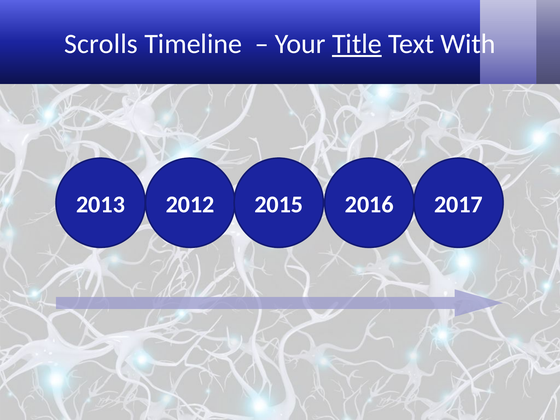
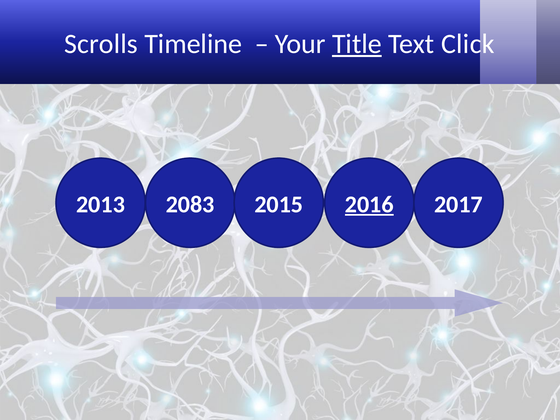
With: With -> Click (468, 44)
2012: 2012 -> 2083 (190, 204)
2016 underline: none -> present (369, 204)
